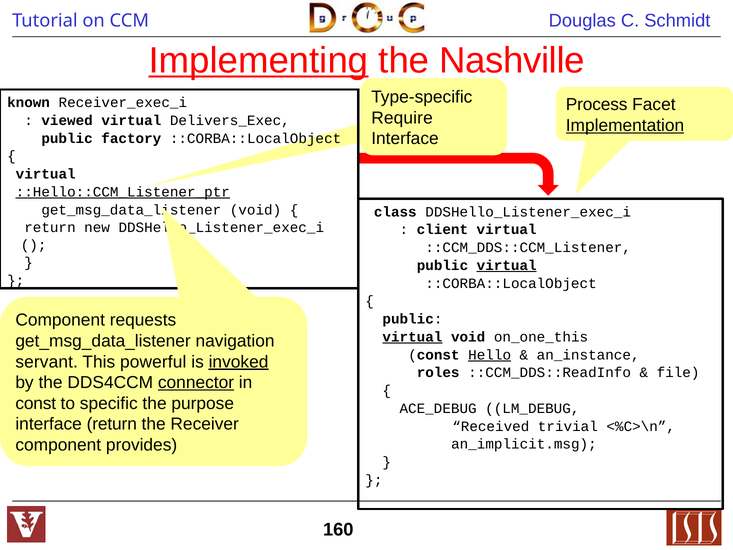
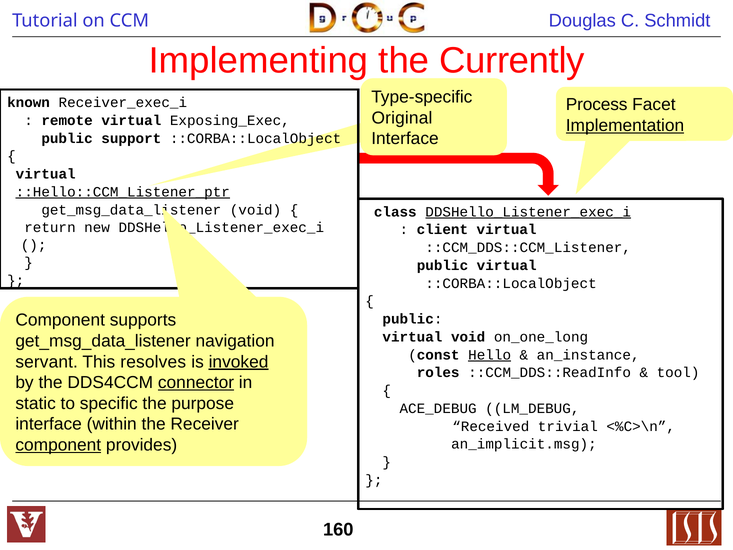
Implementing underline: present -> none (258, 61)
Nashville: Nashville -> Currently (512, 61)
Require: Require -> Original (402, 118)
viewed: viewed -> remote (67, 120)
Delivers_Exec: Delivers_Exec -> Exposing_Exec (230, 120)
factory: factory -> support (131, 138)
DDSHello_Listener_exec_i underline: none -> present (528, 212)
virtual underline: present -> none (507, 265)
requests: requests -> supports (143, 320)
virtual underline: present -> none (412, 337)
on_one_this: on_one_this -> on_one_long (541, 337)
powerful: powerful -> resolves (153, 362)
file: file -> tool (678, 373)
const: const -> static (36, 403)
interface return: return -> within (112, 424)
component underline: none -> present (58, 445)
